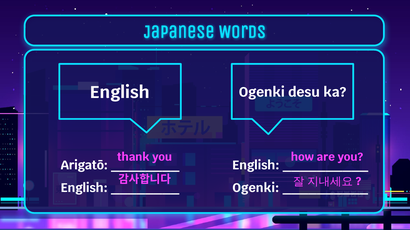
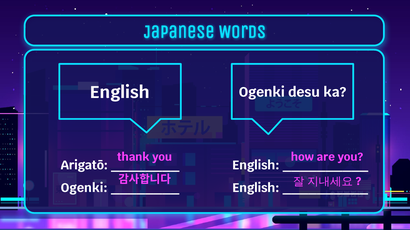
English: English -> Ogenki (84, 188)
Ogenki: Ogenki -> English (256, 188)
